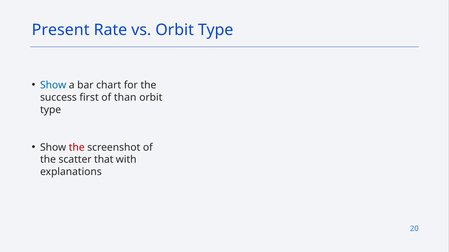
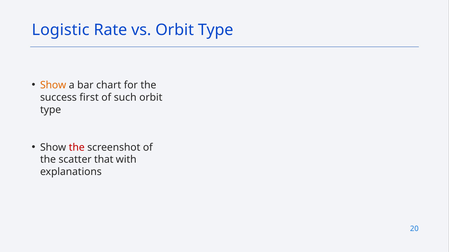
Present: Present -> Logistic (61, 30)
Show colour: blue -> orange (53, 85)
than: than -> such (125, 98)
